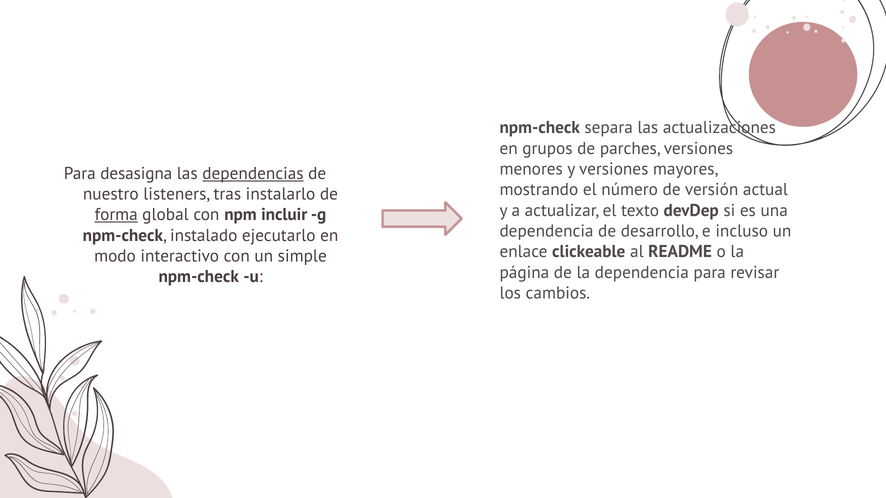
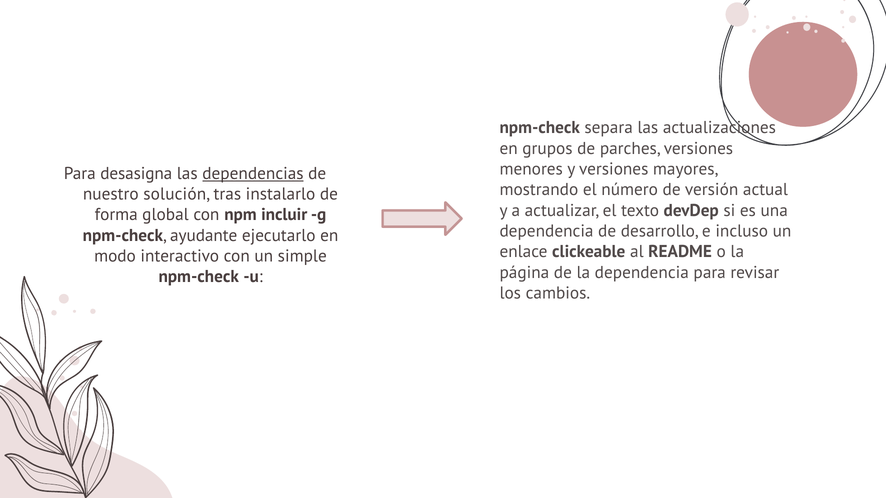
listeners: listeners -> solución (177, 194)
forma underline: present -> none (116, 215)
instalado: instalado -> ayudante (204, 236)
